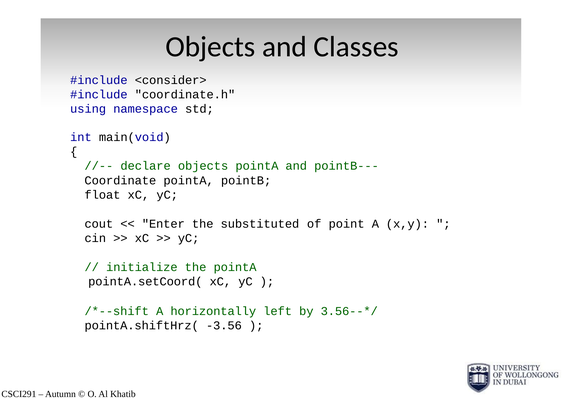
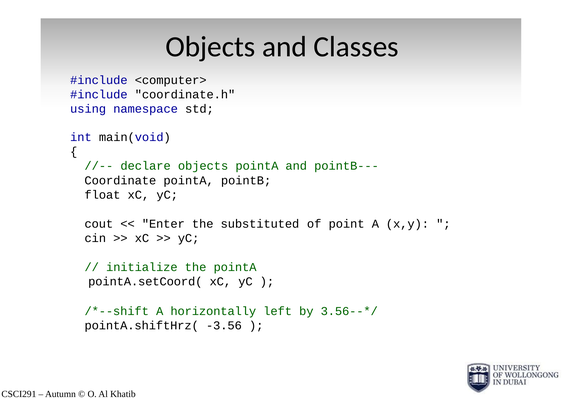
<consider>: <consider> -> <computer> (171, 80)
